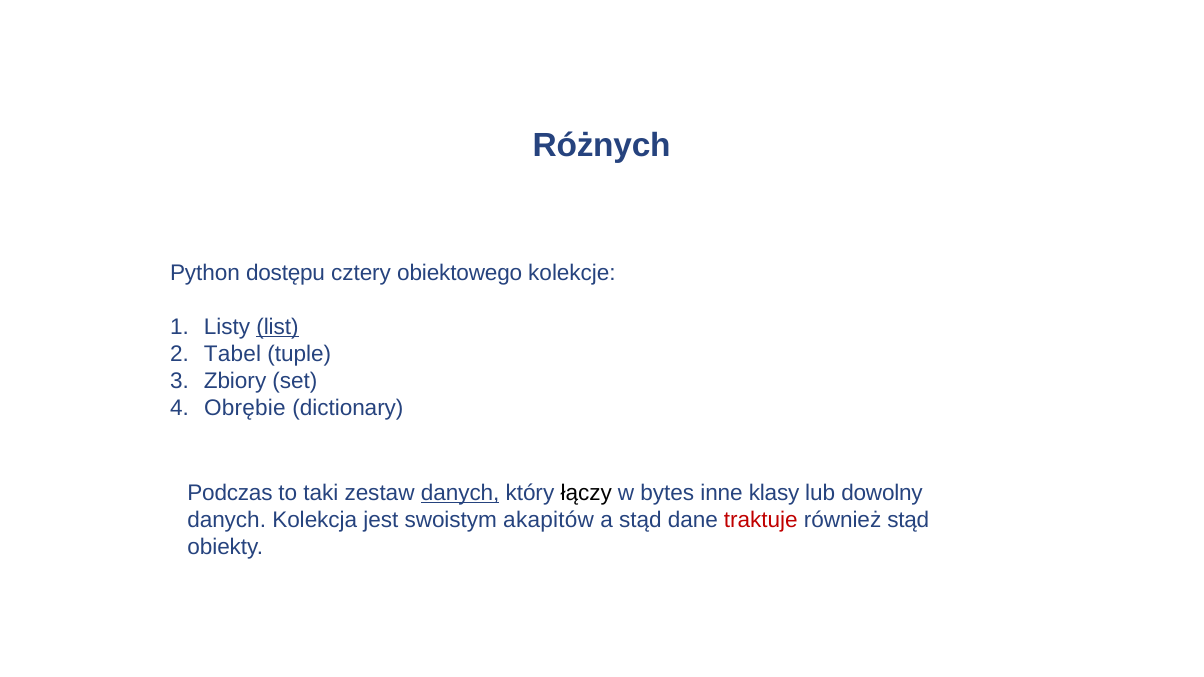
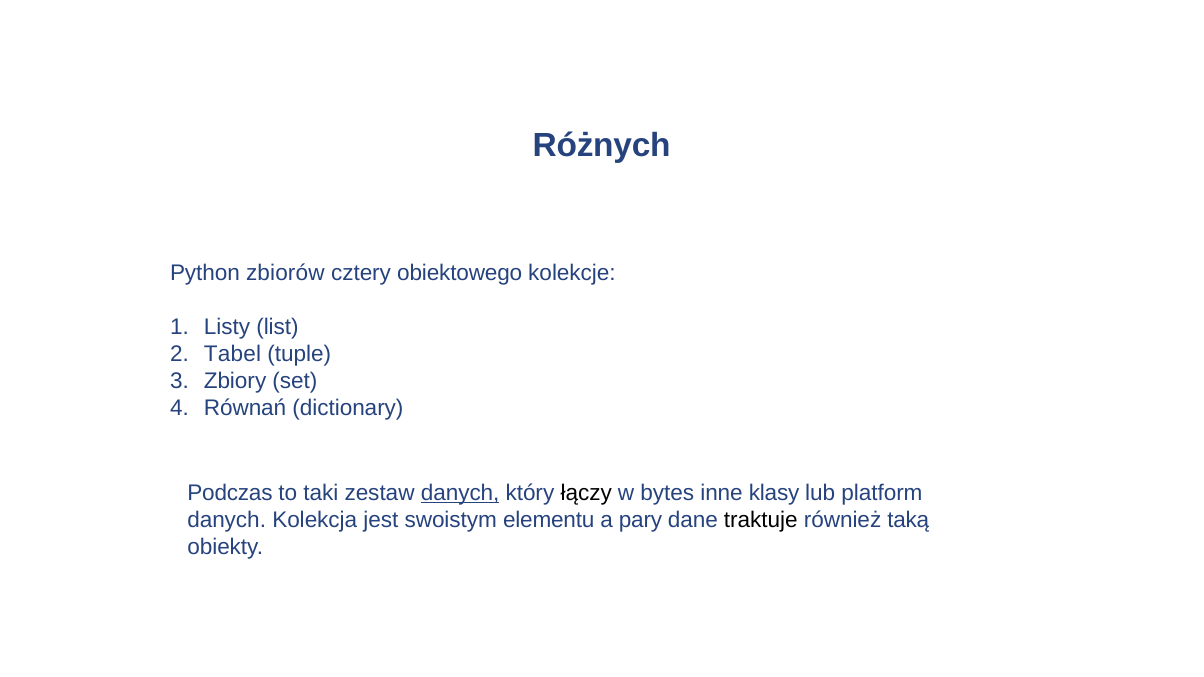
dostępu: dostępu -> zbiorów (285, 273)
list underline: present -> none (277, 327)
Obrębie: Obrębie -> Równań (245, 408)
dowolny: dowolny -> platform (882, 493)
akapitów: akapitów -> elementu (549, 520)
a stąd: stąd -> pary (641, 520)
traktuje colour: red -> black (761, 520)
również stąd: stąd -> taką (908, 520)
